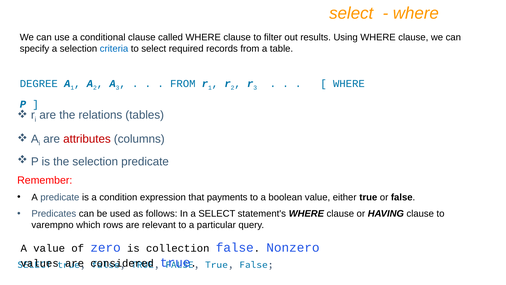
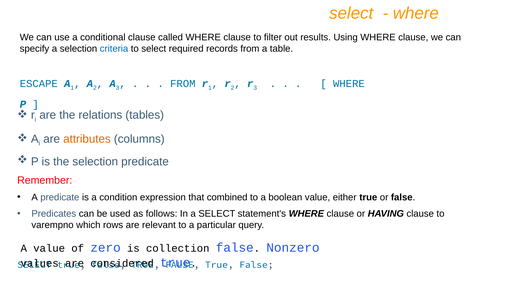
DEGREE: DEGREE -> ESCAPE (39, 84)
attributes colour: red -> orange (87, 139)
payments: payments -> combined (227, 197)
